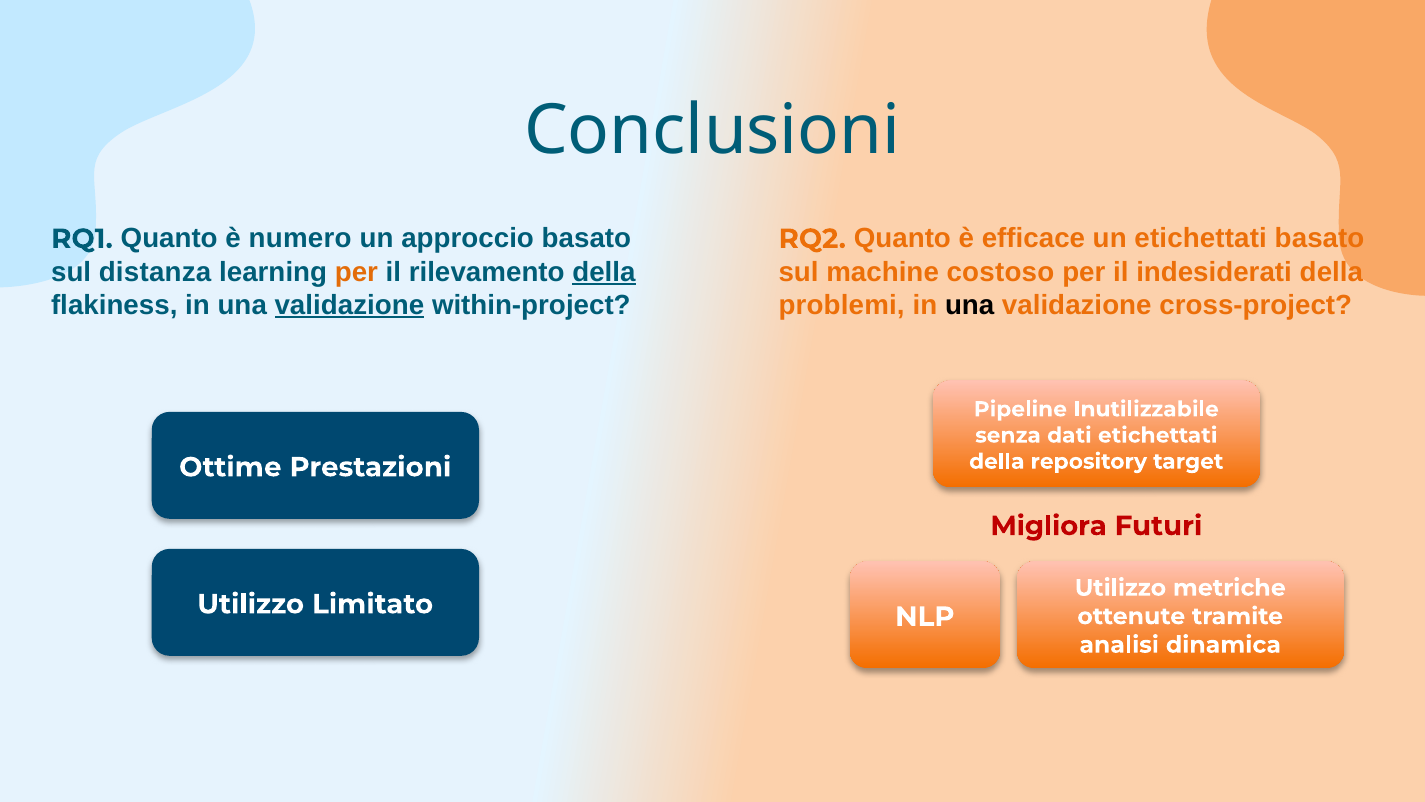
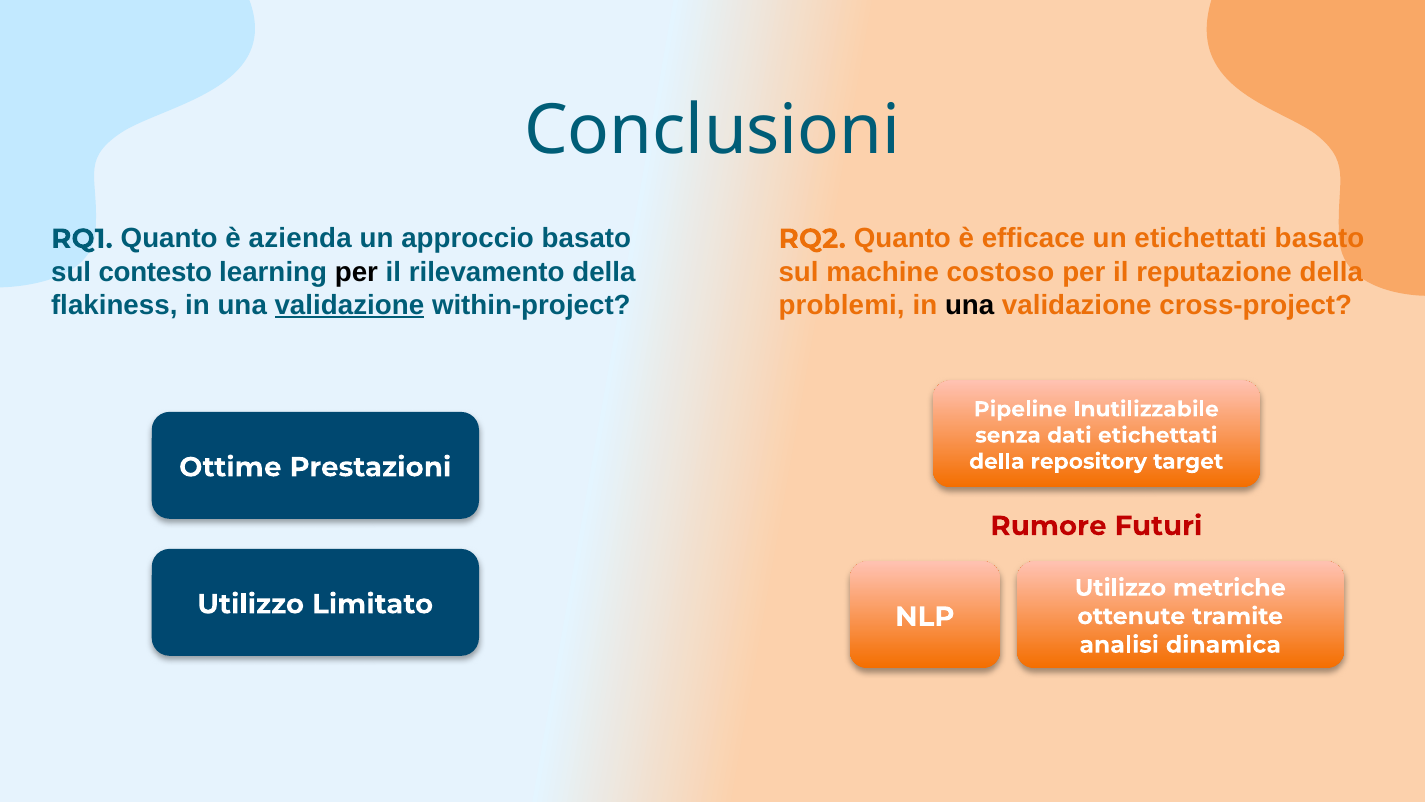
numero: numero -> azienda (300, 239)
distanza: distanza -> contesto (155, 272)
per colour: orange -> black (356, 272)
della underline: present -> none (604, 272)
indesiderati: indesiderati -> reputazione (1214, 272)
Migliora: Migliora -> Rumore (1049, 526)
